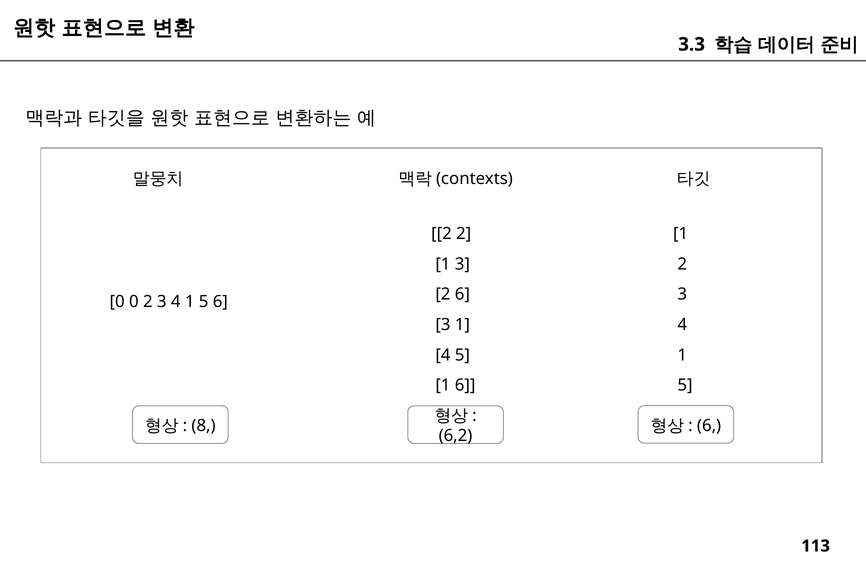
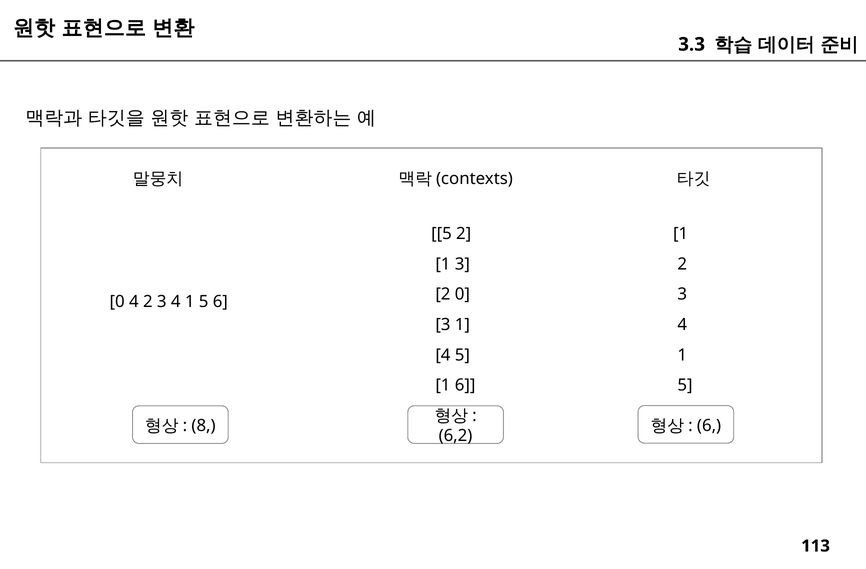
2: 2 -> 5 (441, 234)
2 6: 6 -> 0 (462, 294)
0 0: 0 -> 4 (134, 302)
